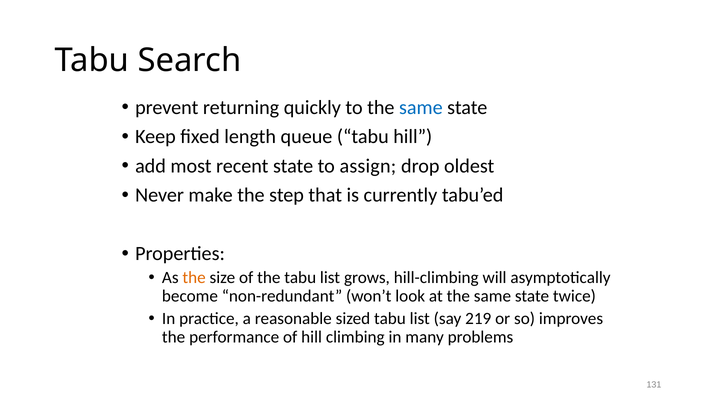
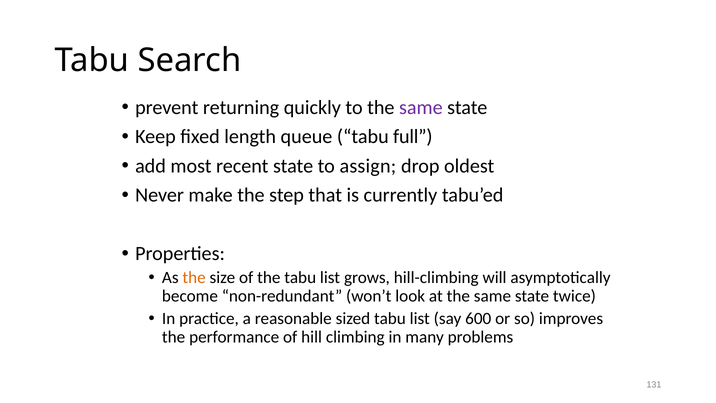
same colour: blue -> purple (421, 107)
tabu hill: hill -> full (413, 137)
219: 219 -> 600 (478, 318)
